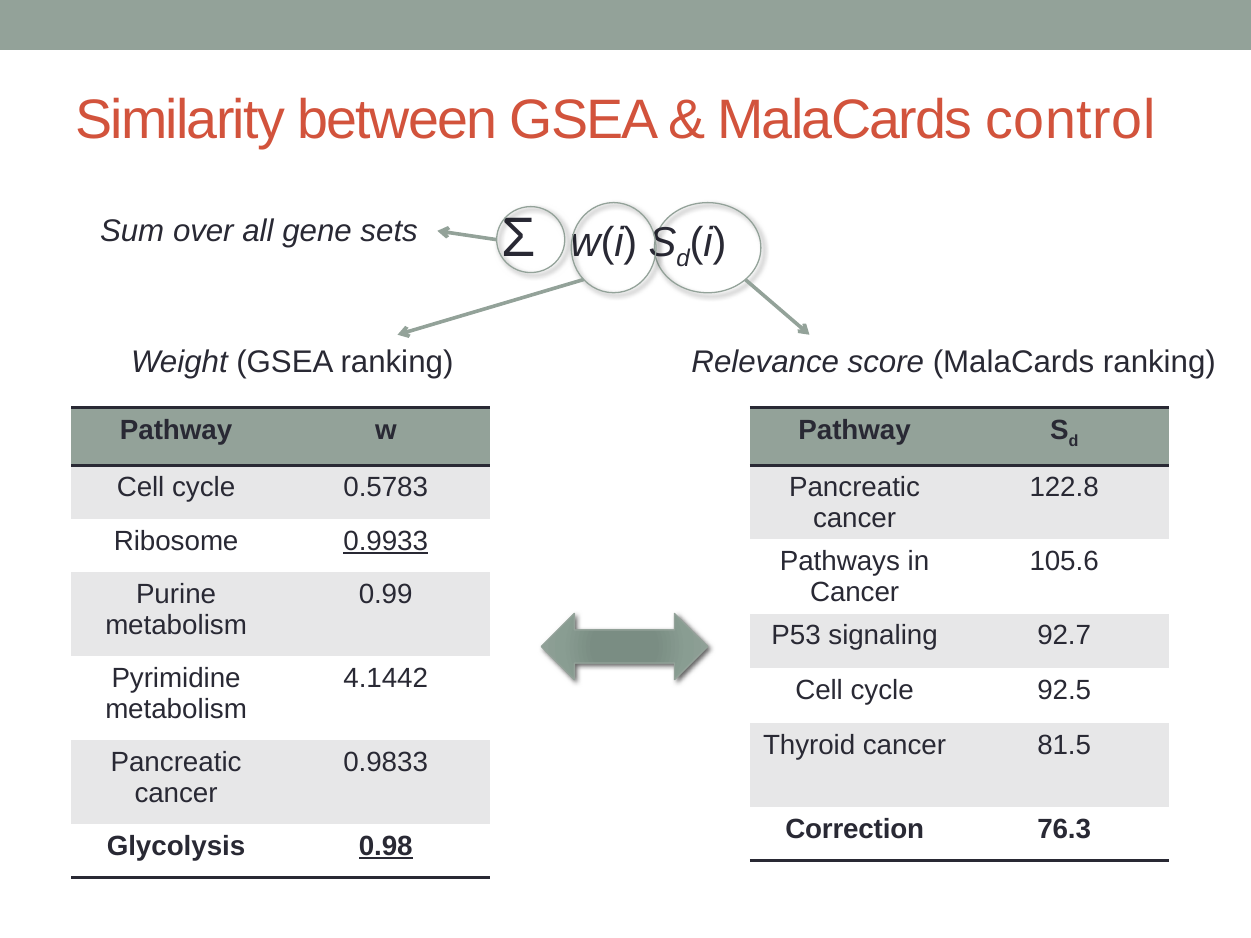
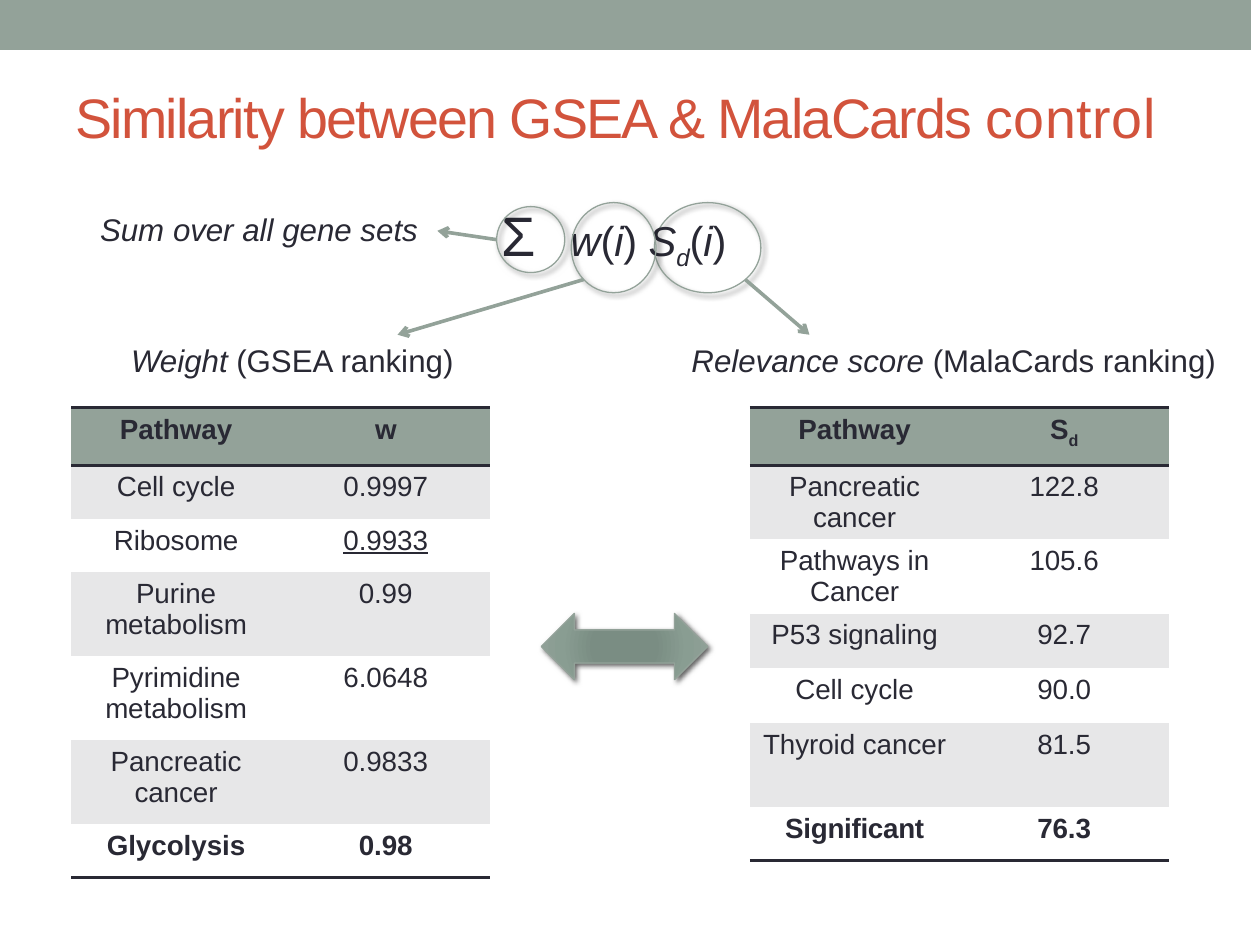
0.5783: 0.5783 -> 0.9997 (386, 487)
4.1442: 4.1442 -> 6.0648 (386, 679)
92.5: 92.5 -> 90.0 (1064, 691)
Correction: Correction -> Significant (855, 829)
0.98 underline: present -> none (386, 846)
